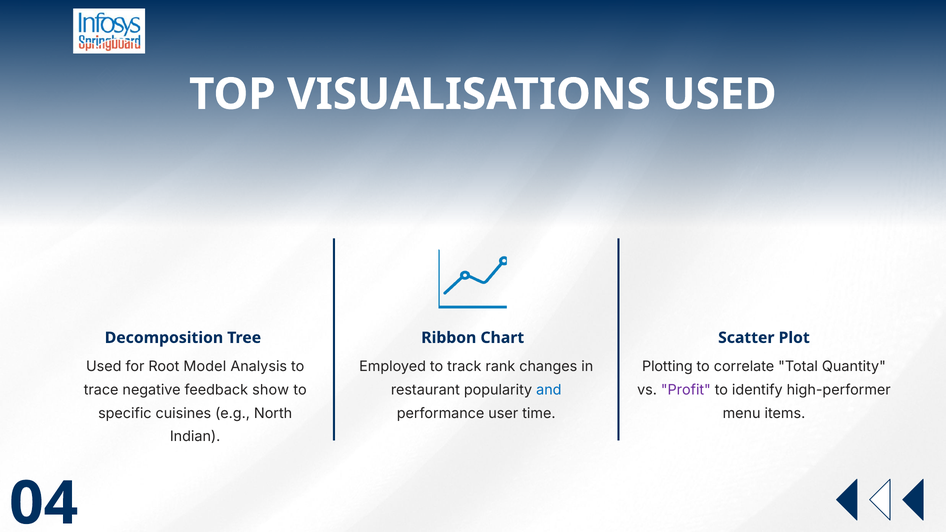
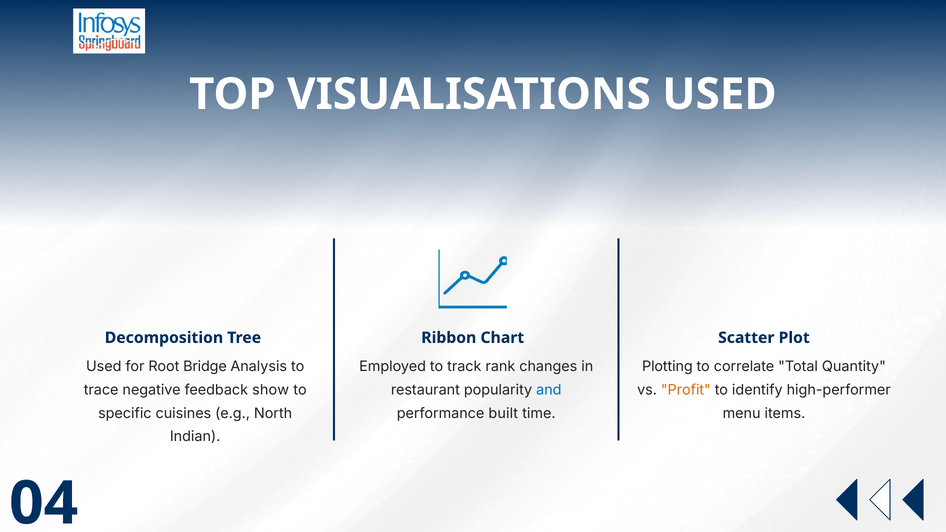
Model: Model -> Bridge (205, 367)
Profit colour: purple -> orange (686, 390)
user: user -> built (503, 413)
